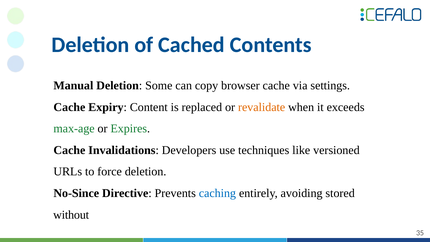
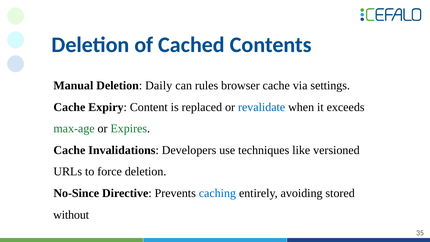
Some: Some -> Daily (159, 86)
copy: copy -> rules (207, 86)
revalidate colour: orange -> blue (262, 107)
